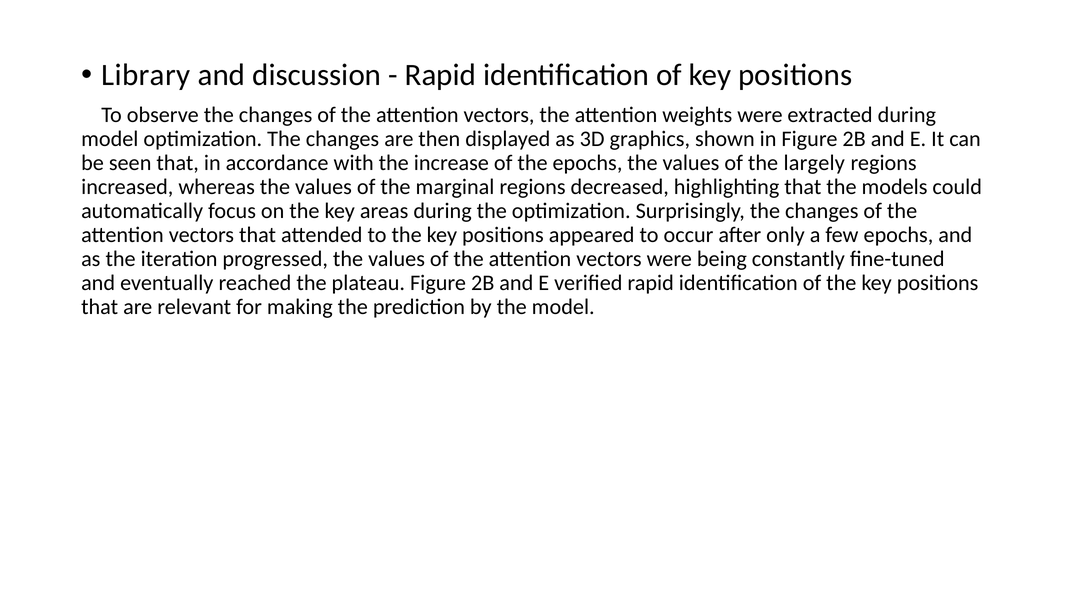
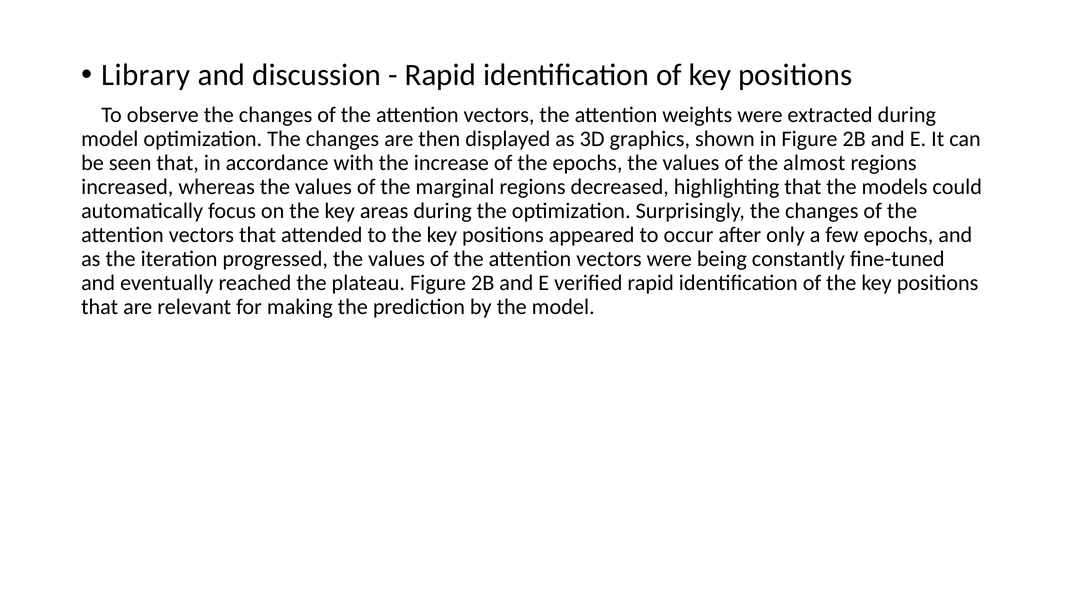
largely: largely -> almost (814, 163)
